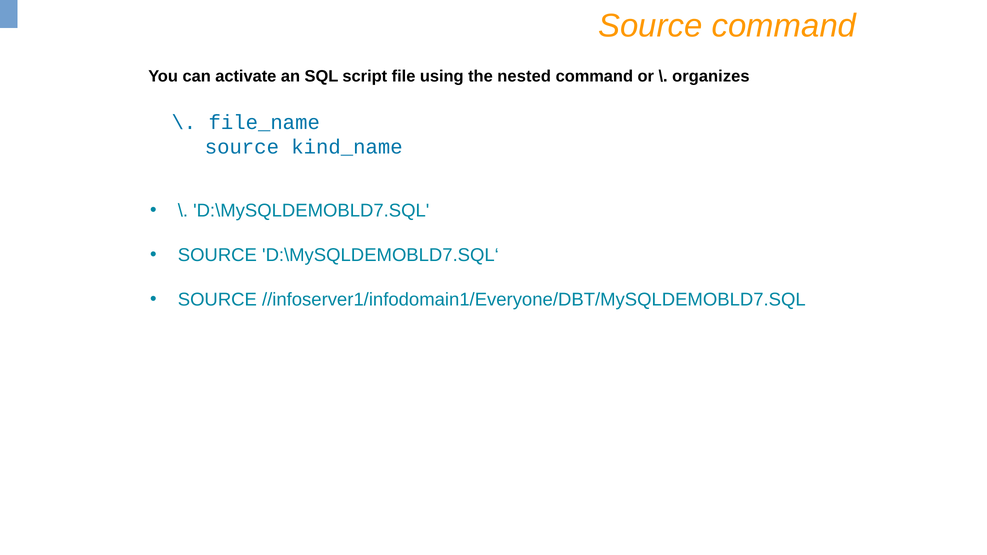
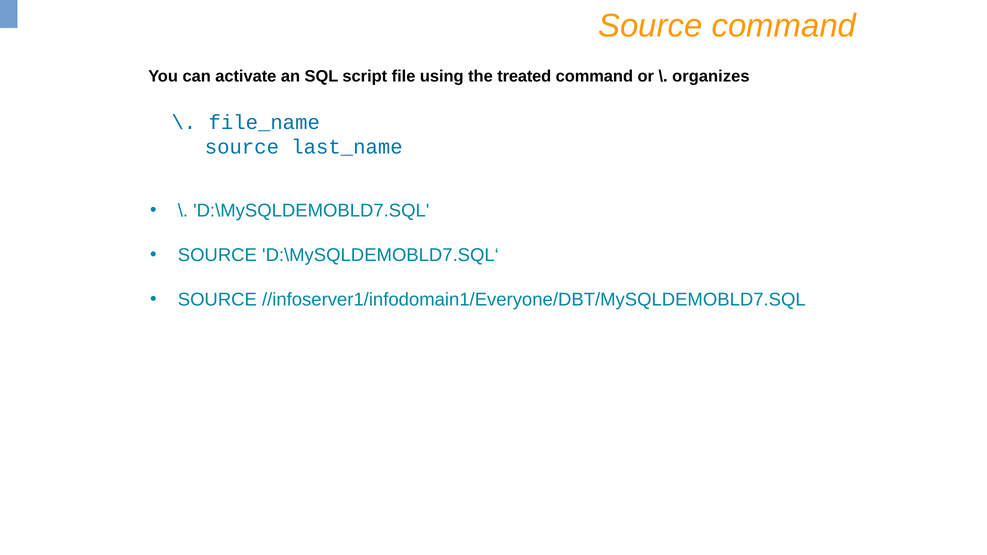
nested: nested -> treated (524, 76)
kind_name: kind_name -> last_name (347, 147)
